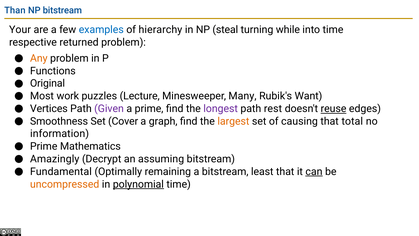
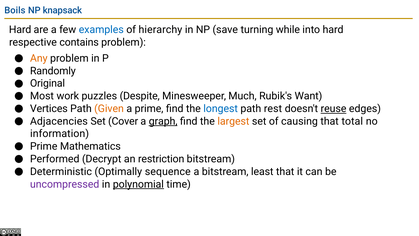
Than: Than -> Boils (15, 10)
NP bitstream: bitstream -> knapsack (62, 10)
Your: Your -> Hard (20, 30)
steal: steal -> save (225, 30)
into time: time -> hard (333, 30)
returned: returned -> contains (79, 42)
Functions: Functions -> Randomly (53, 71)
Lecture: Lecture -> Despite (140, 96)
Many: Many -> Much (243, 96)
Given colour: purple -> orange (109, 109)
longest colour: purple -> blue (221, 109)
Smoothness: Smoothness -> Adjacencies (59, 121)
graph underline: none -> present (163, 121)
Amazingly: Amazingly -> Performed (55, 159)
assuming: assuming -> restriction (161, 159)
Fundamental: Fundamental -> Deterministic (61, 171)
remaining: remaining -> sequence (168, 171)
can underline: present -> none (314, 171)
uncompressed colour: orange -> purple (65, 184)
